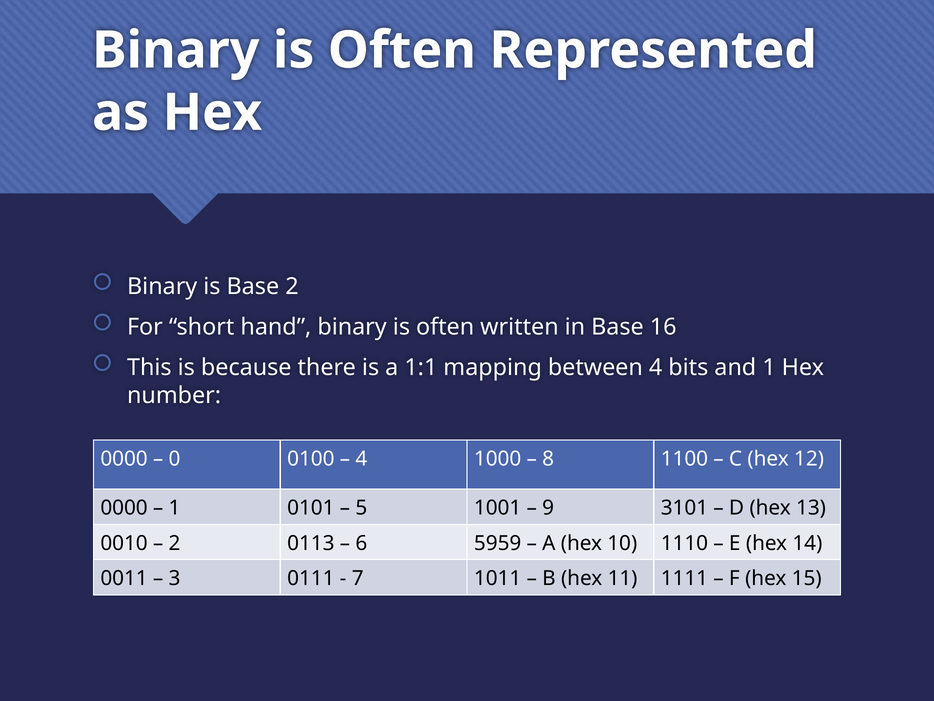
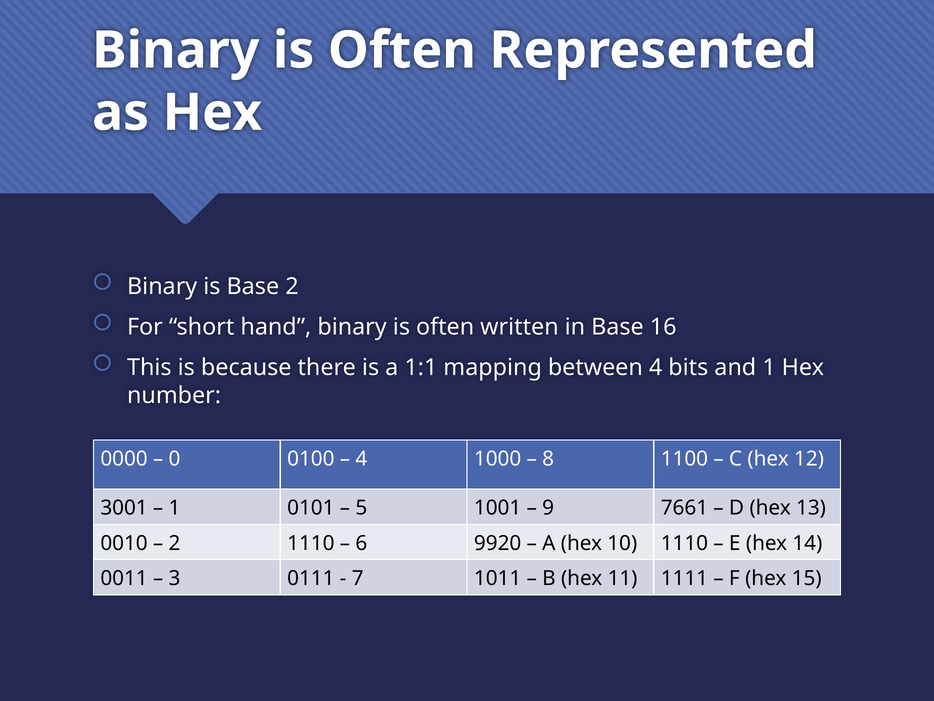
0000: 0000 -> 3001 (124, 508)
3101: 3101 -> 7661 (684, 508)
2 0113: 0113 -> 1110 (311, 543)
5959: 5959 -> 9920 (498, 543)
